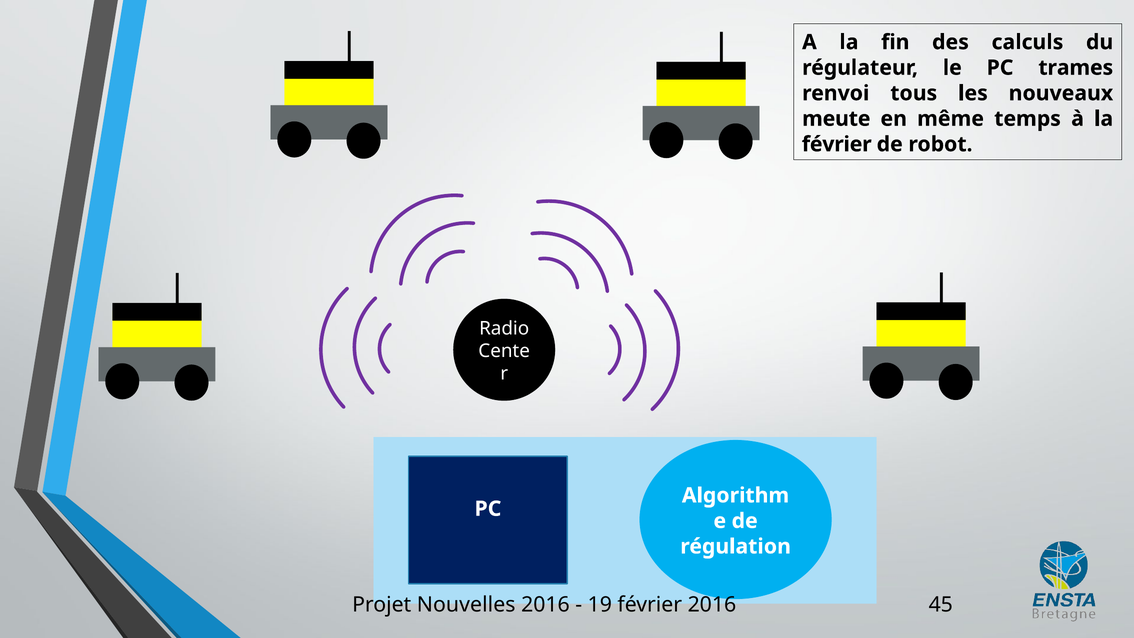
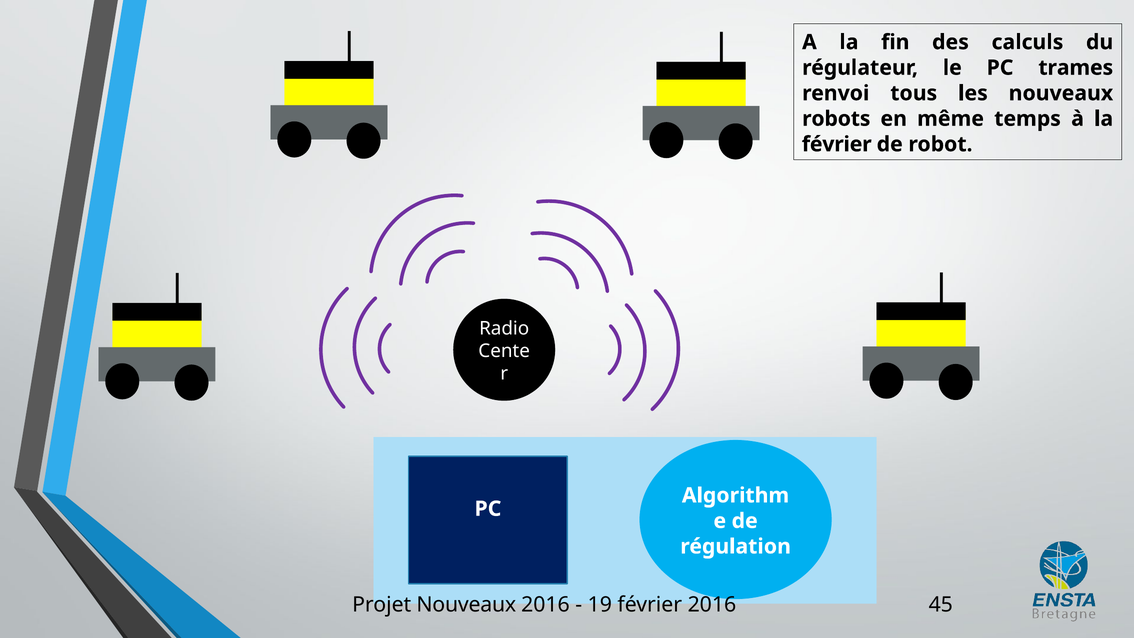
meute: meute -> robots (836, 119)
Projet Nouvelles: Nouvelles -> Nouveaux (466, 604)
